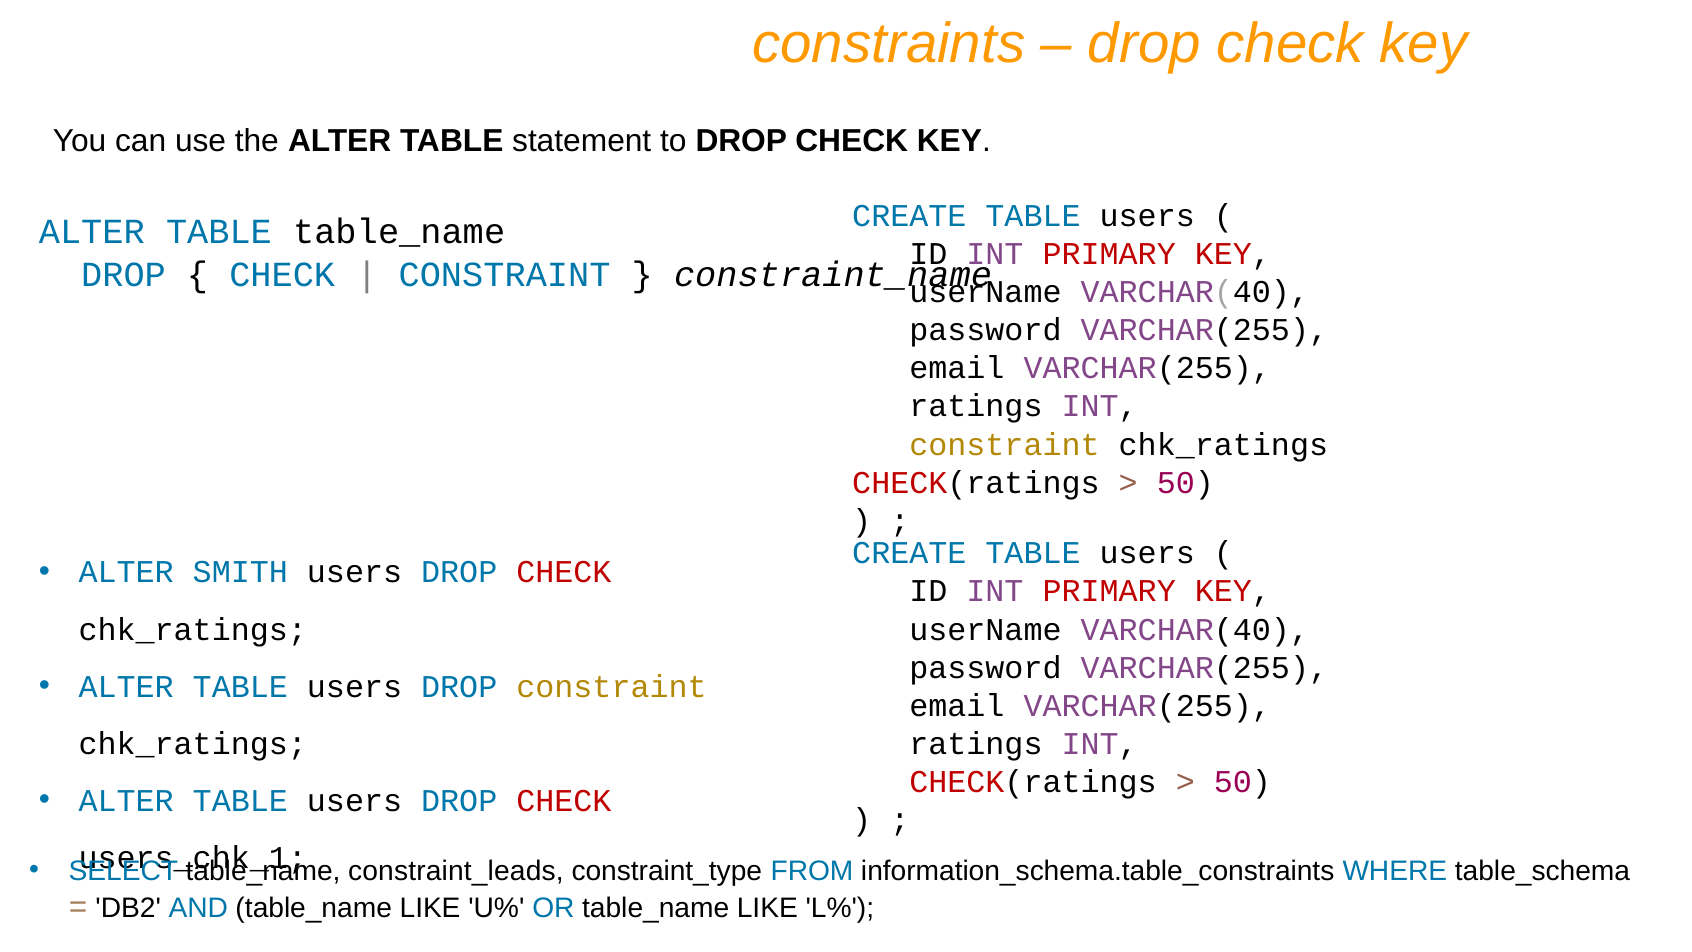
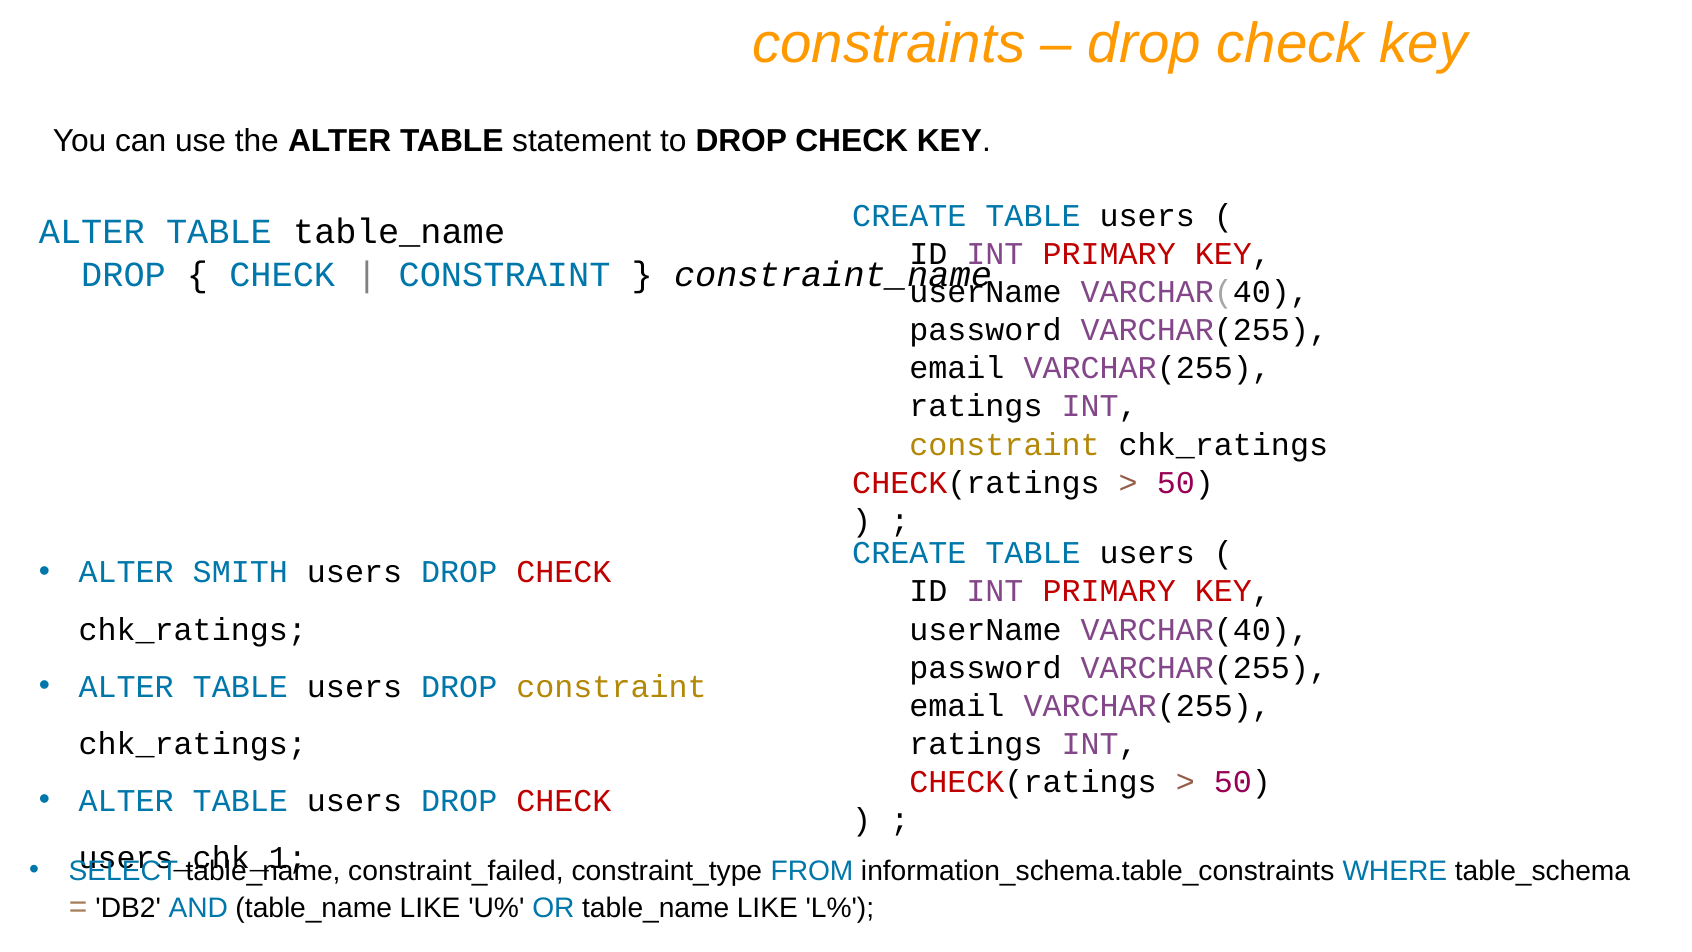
constraint_leads: constraint_leads -> constraint_failed (456, 871)
